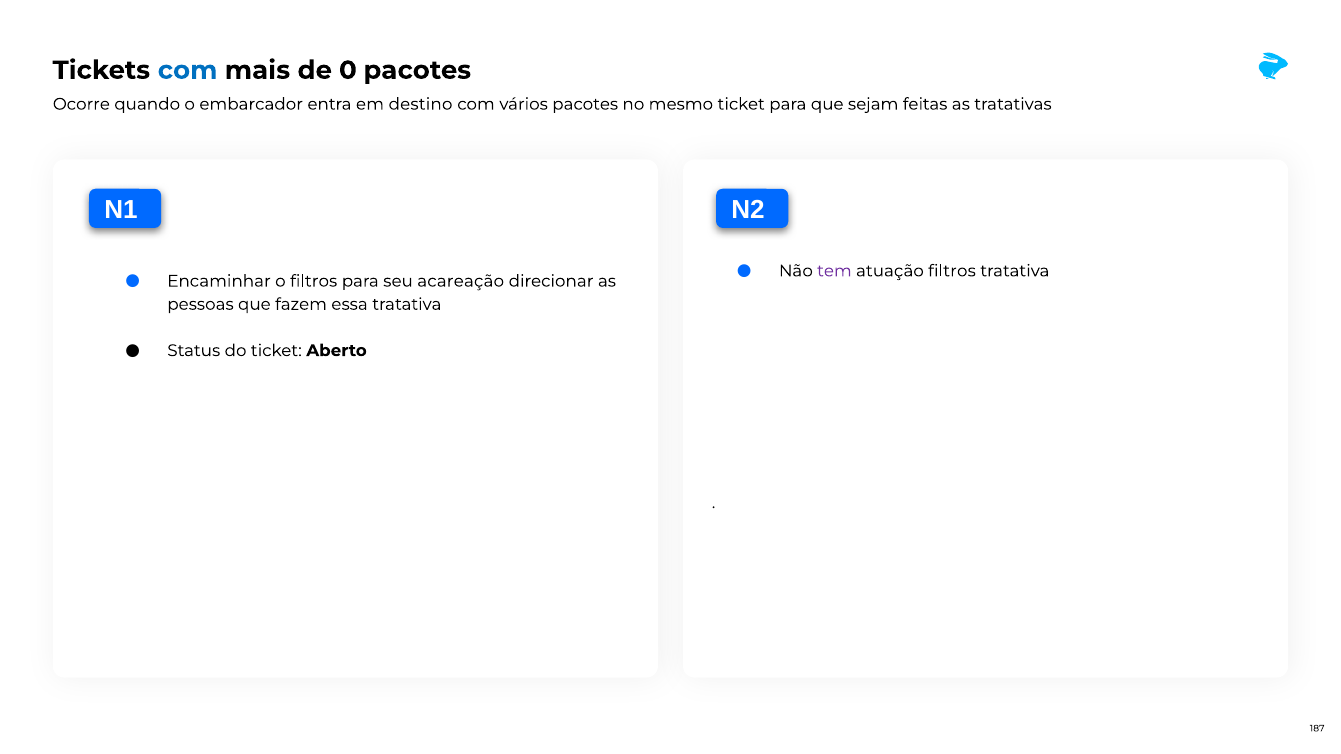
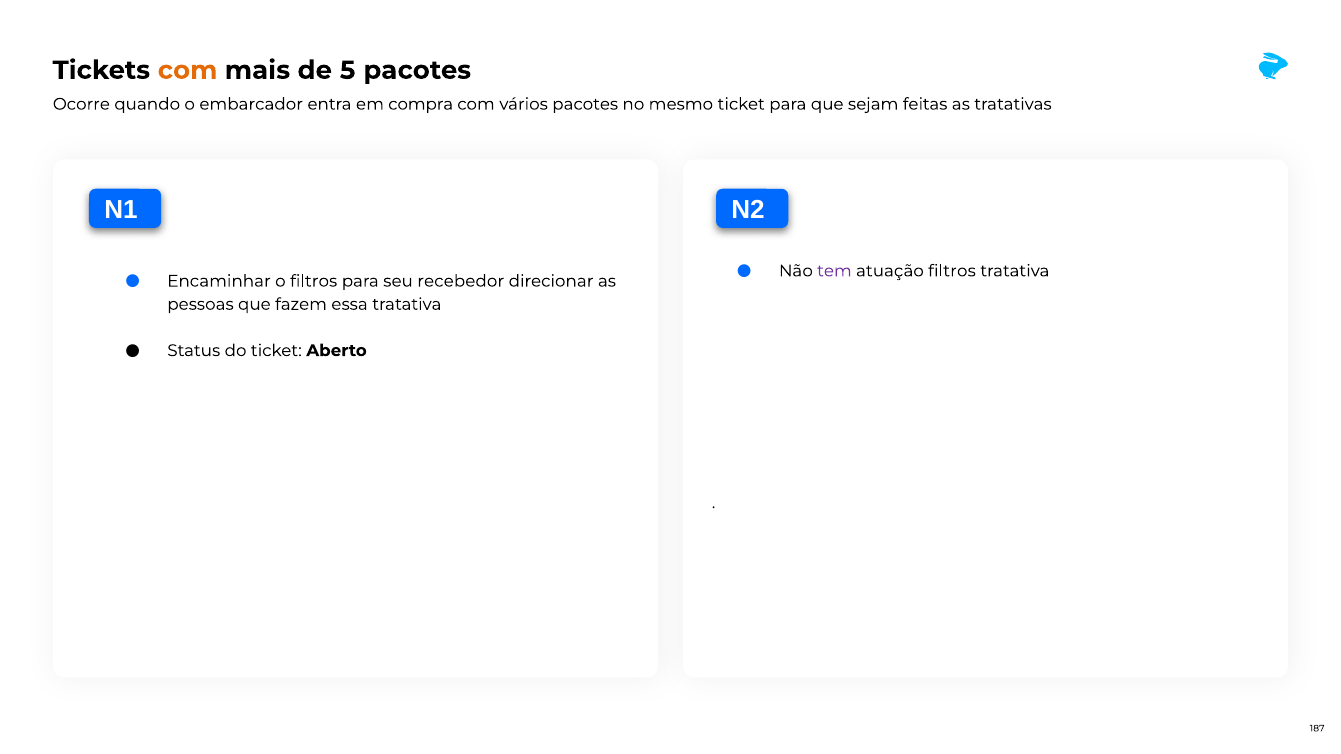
com colour: blue -> orange (188, 70)
0: 0 -> 5 (348, 70)
destino: destino -> compra (421, 104)
acareação: acareação -> recebedor (461, 281)
